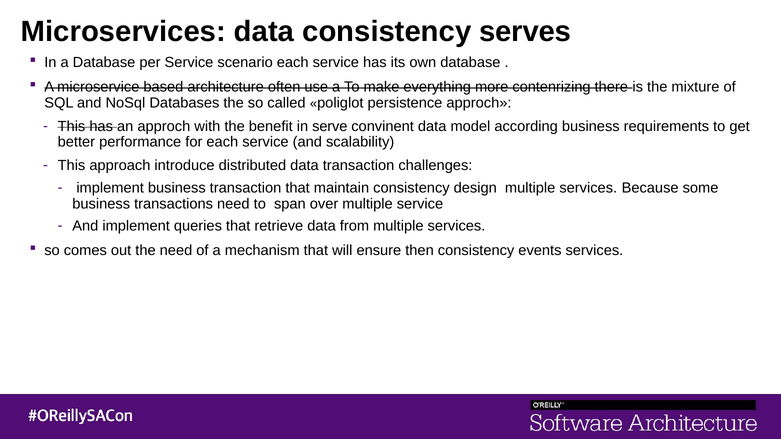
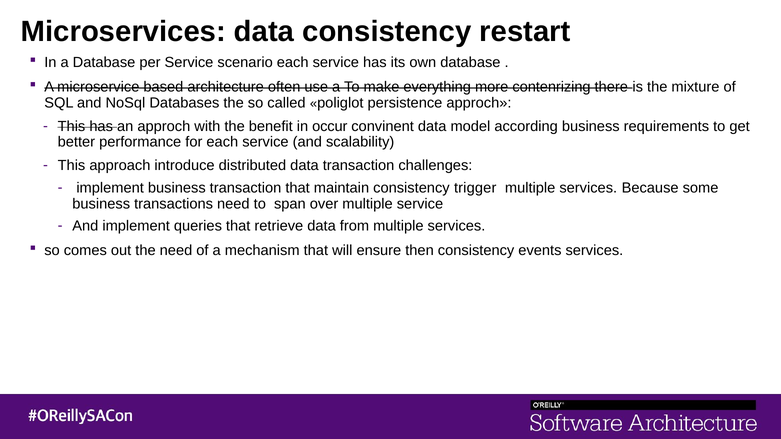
serves: serves -> restart (525, 32)
serve: serve -> occur (330, 126)
design: design -> trigger (475, 188)
